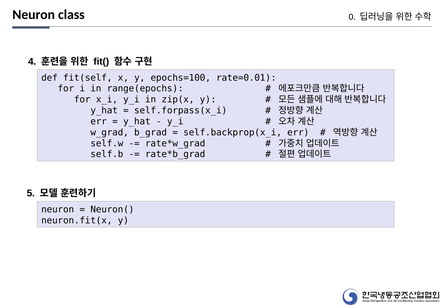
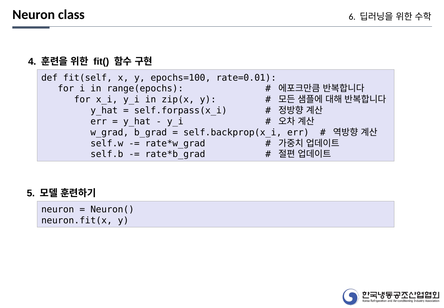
0: 0 -> 6 (352, 17)
